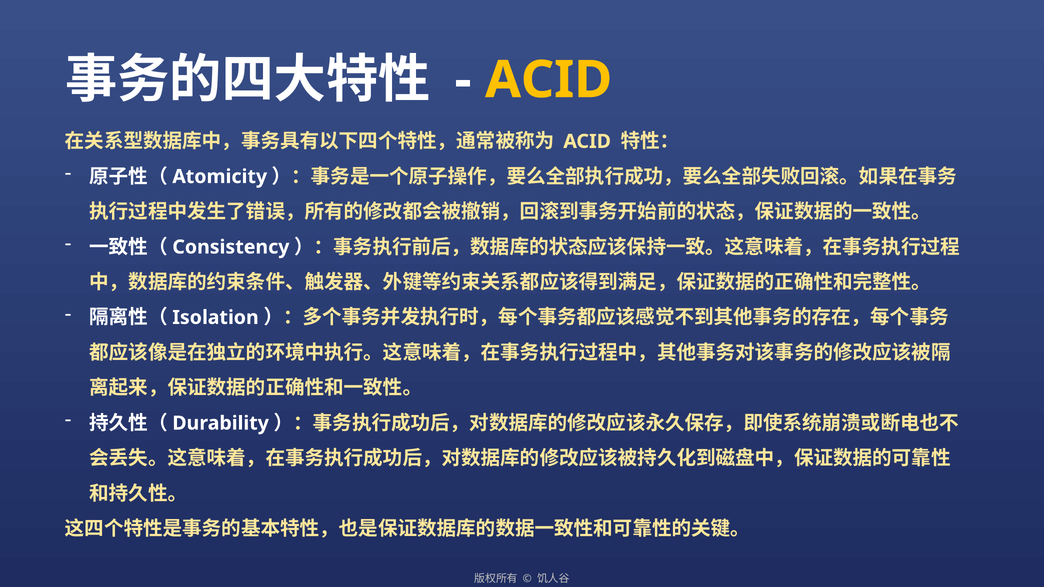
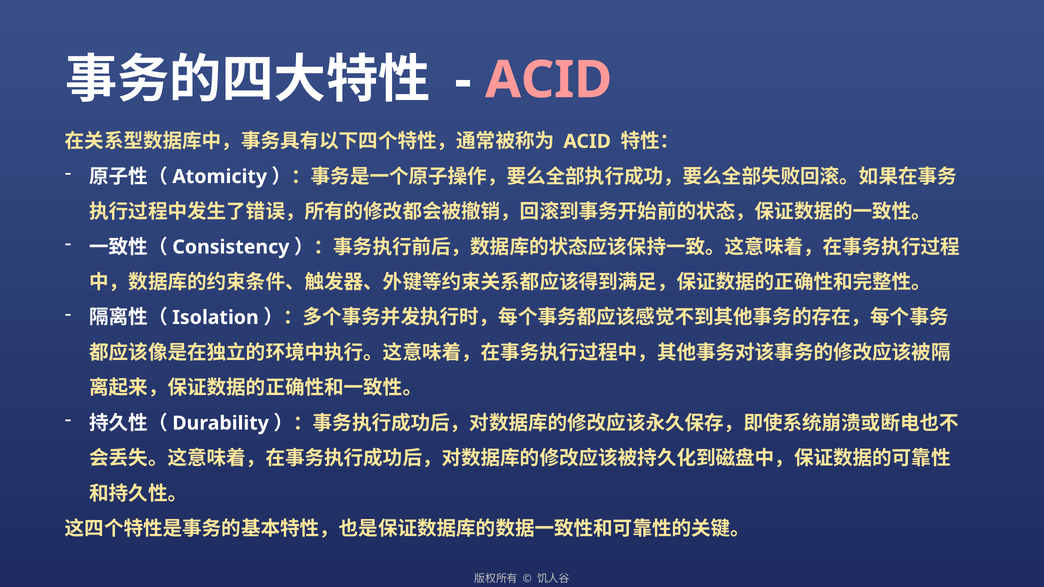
ACID colour: yellow -> pink (549, 80)
